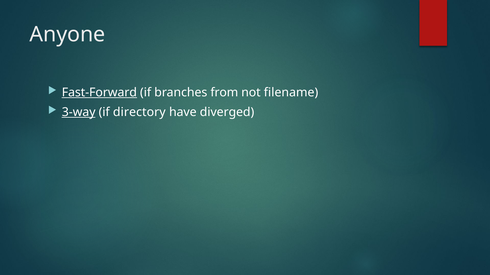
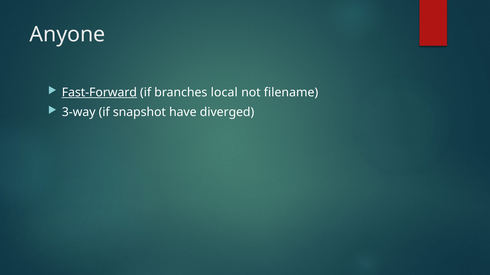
from: from -> local (224, 93)
3-way underline: present -> none (79, 112)
directory: directory -> snapshot (139, 112)
